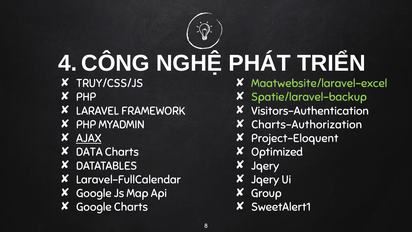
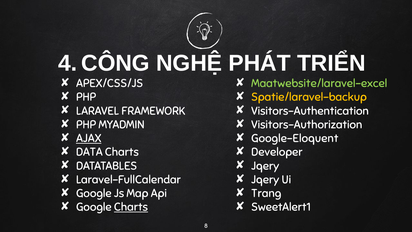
TRUY/CSS/JS: TRUY/CSS/JS -> APEX/CSS/JS (110, 83)
Spatie/laravel-backup colour: light green -> yellow (309, 97)
Charts-Authorization: Charts-Authorization -> Visitors-Authorization (307, 125)
Project-Eloquent: Project-Eloquent -> Google-Eloquent (295, 138)
Optimized: Optimized -> Developer (277, 152)
Group: Group -> Trang (266, 193)
Charts underline: none -> present (131, 207)
